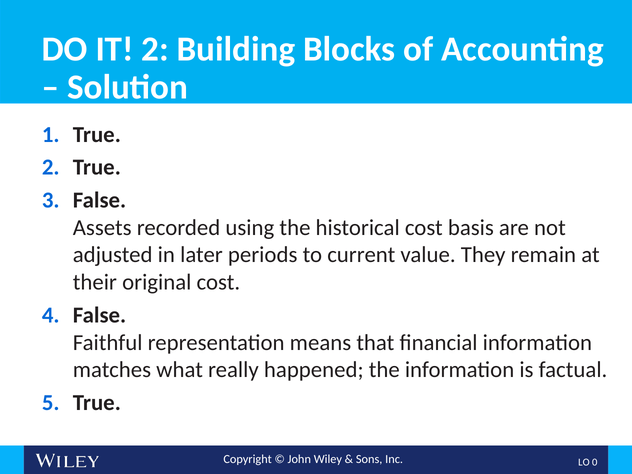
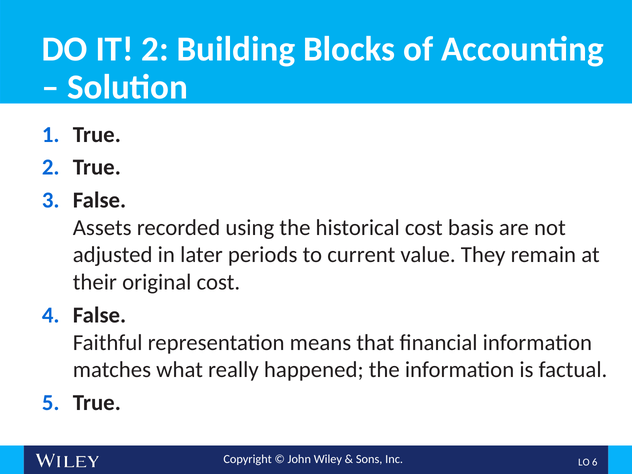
0: 0 -> 6 (595, 462)
